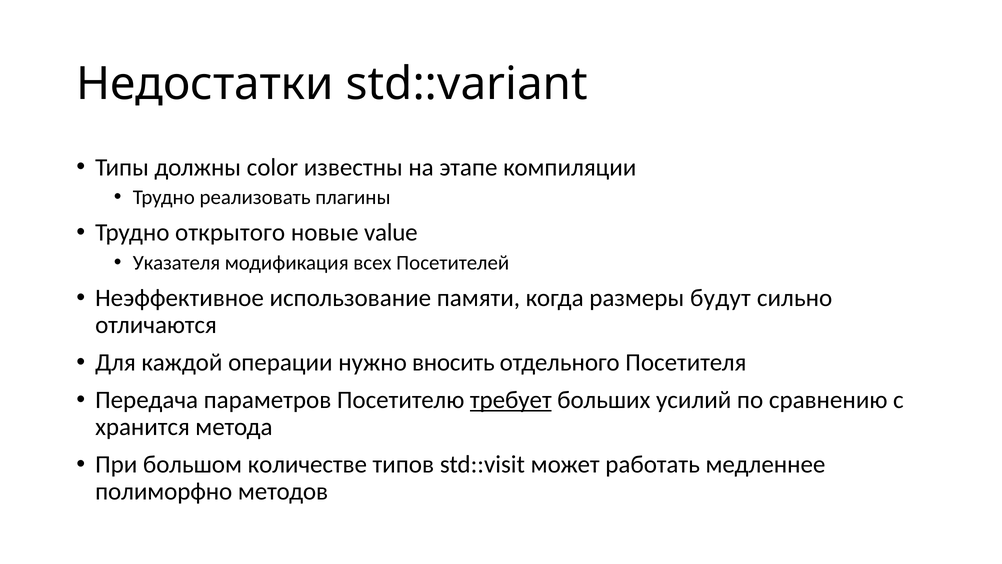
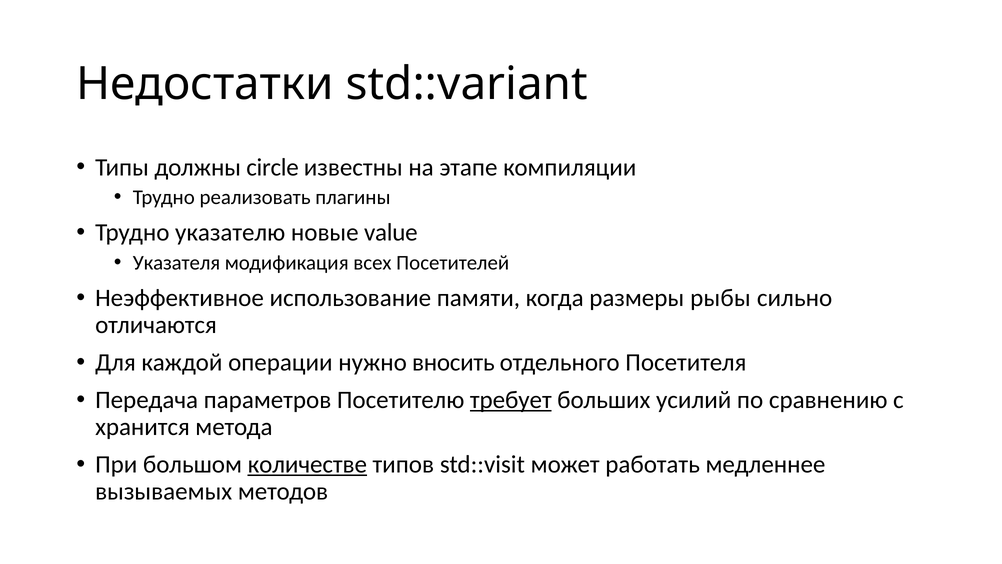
color: color -> circle (273, 167)
открытого: открытого -> указателю (230, 232)
будут: будут -> рыбы (720, 298)
количестве underline: none -> present (307, 464)
полиморфно: полиморфно -> вызываемых (164, 491)
